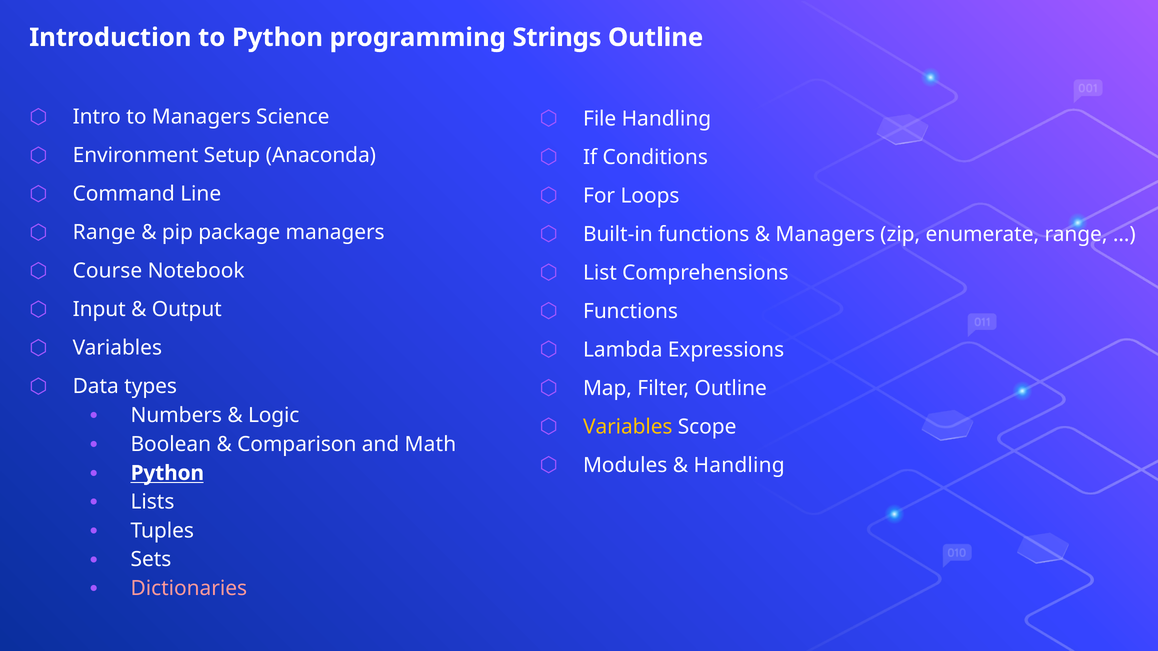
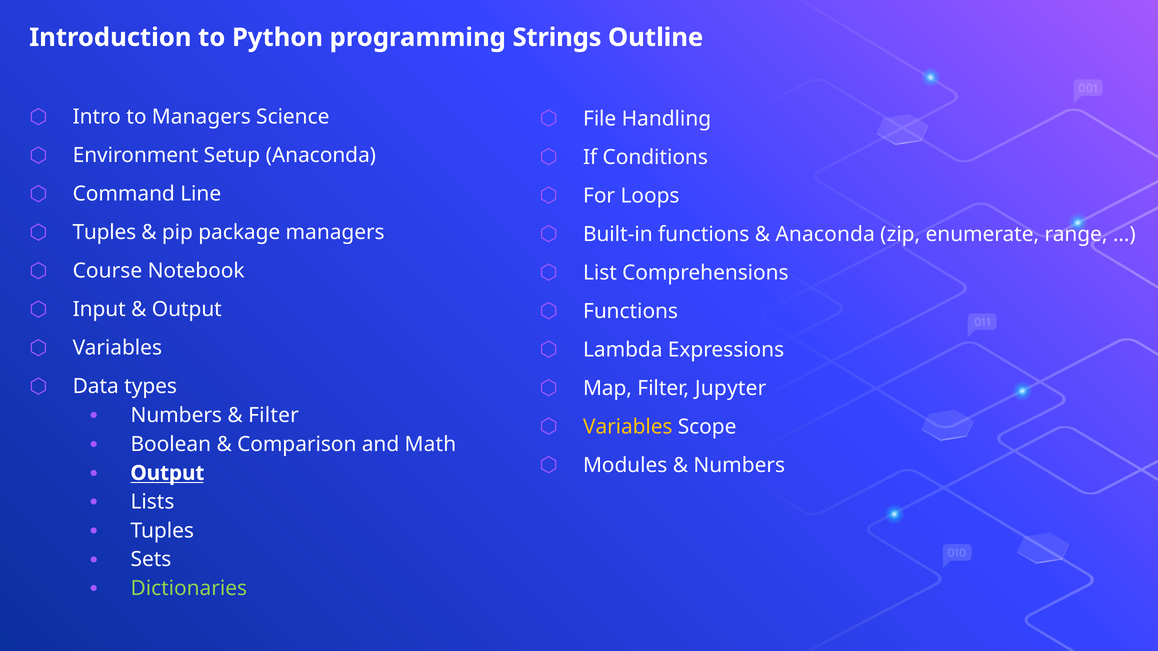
Range: Range -> Tuples (104, 233)
Managers: Managers -> Anaconda (825, 235)
Filter Outline: Outline -> Jupyter (731, 389)
Logic: Logic -> Filter (274, 416)
Handling: Handling -> Numbers (739, 466)
Python: Python -> Output (167, 473)
Dictionaries colour: pink -> light green (189, 589)
